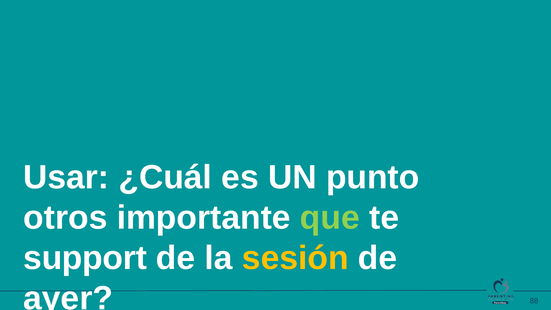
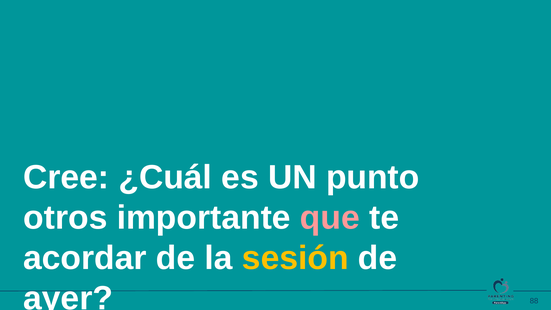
Usar: Usar -> Cree (66, 177)
que colour: light green -> pink (330, 218)
support: support -> acordar (85, 258)
